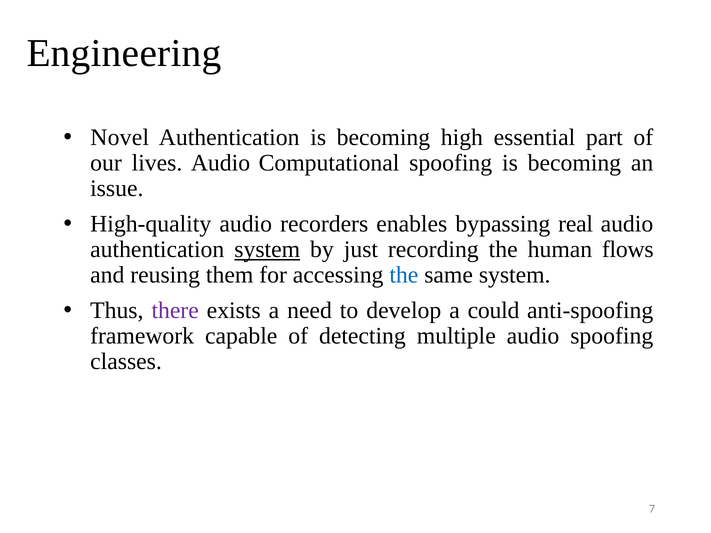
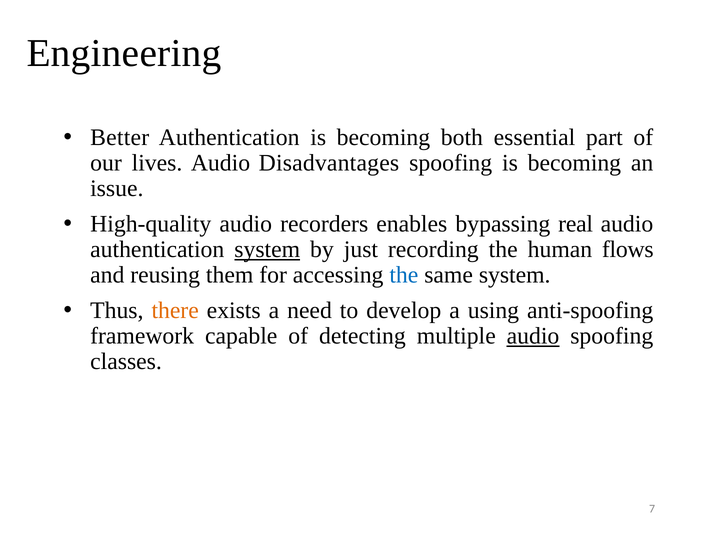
Novel: Novel -> Better (120, 137)
high: high -> both (462, 137)
Computational: Computational -> Disadvantages (329, 163)
there colour: purple -> orange (175, 311)
could: could -> using (493, 311)
audio underline: none -> present (533, 336)
